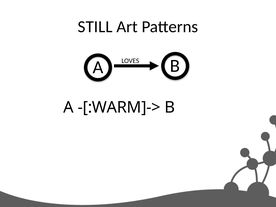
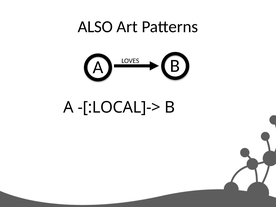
STILL: STILL -> ALSO (95, 27)
-[:WARM]->: -[:WARM]-> -> -[:LOCAL]-> (119, 107)
